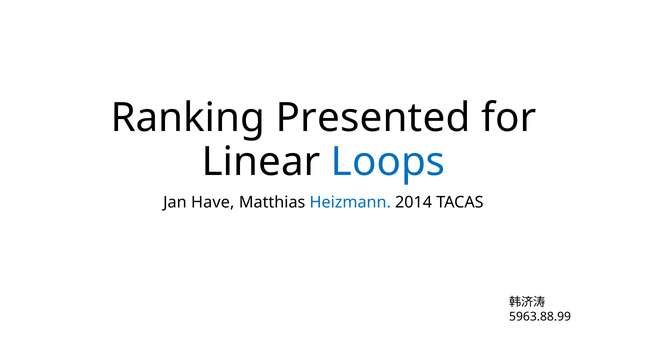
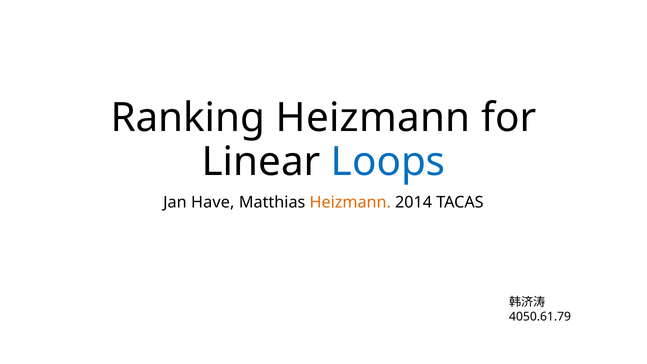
Ranking Presented: Presented -> Heizmann (373, 118)
Heizmann colour: blue -> orange (350, 202)
5963.88.99: 5963.88.99 -> 4050.61.79 (540, 317)
